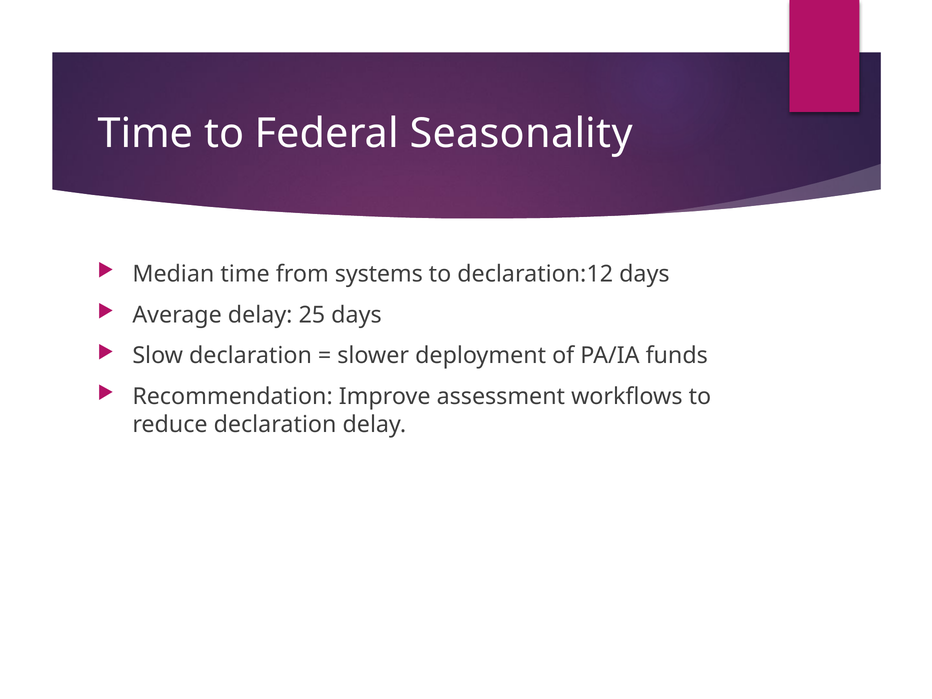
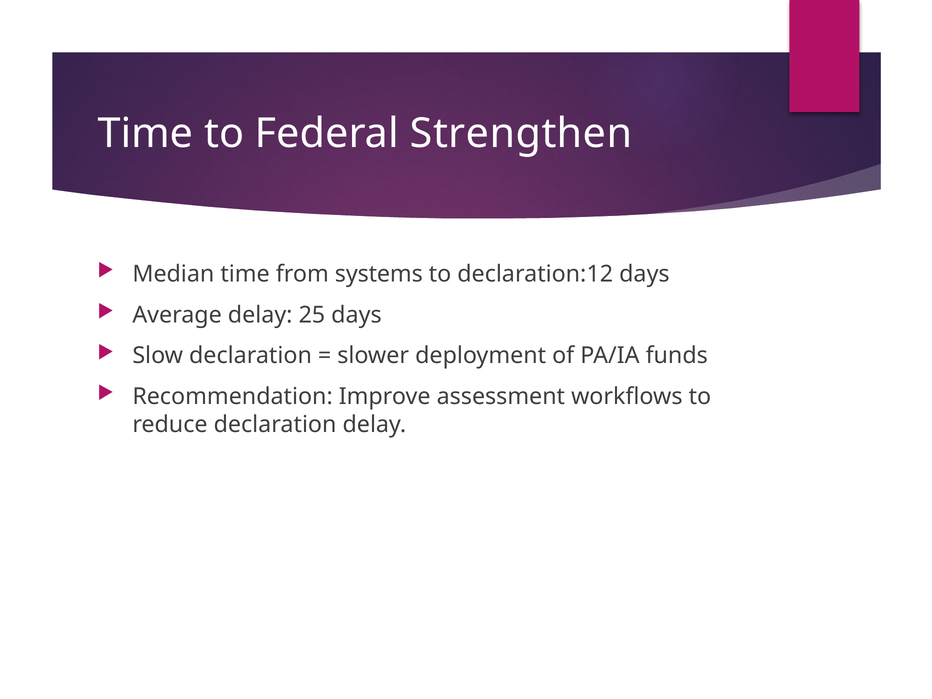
Seasonality: Seasonality -> Strengthen (521, 134)
